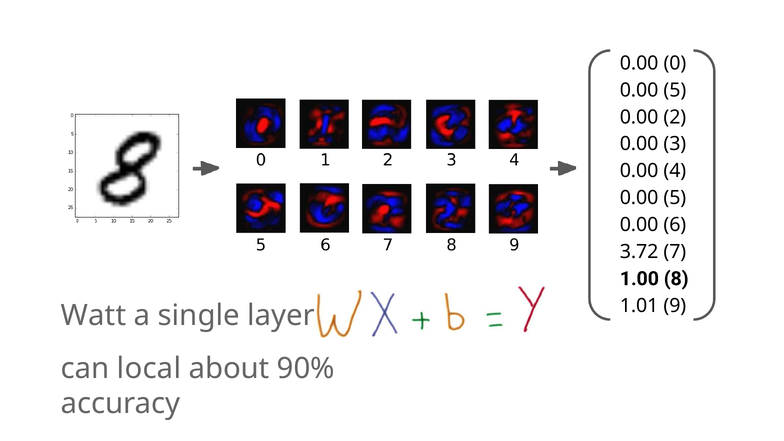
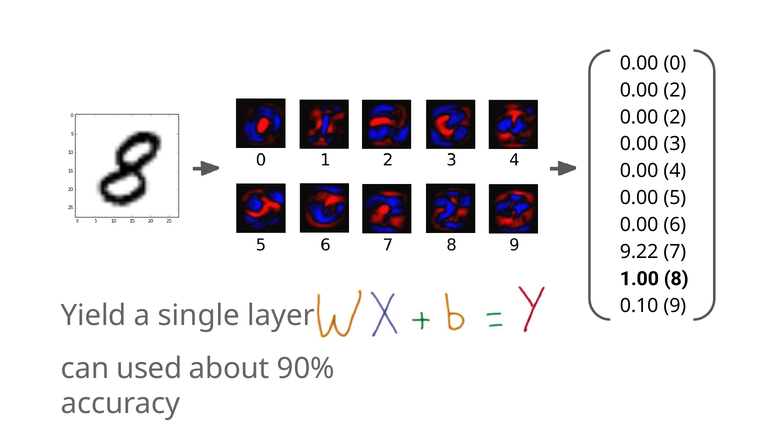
5: 5 -> 2 (675, 90)
3.72: 3.72 -> 9.22 (639, 252)
1.01: 1.01 -> 0.10 (639, 306)
Watt: Watt -> Yield (94, 315)
local: local -> used (149, 368)
